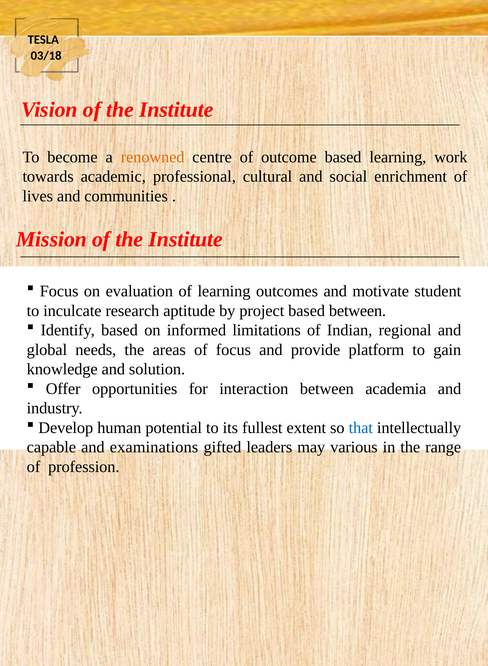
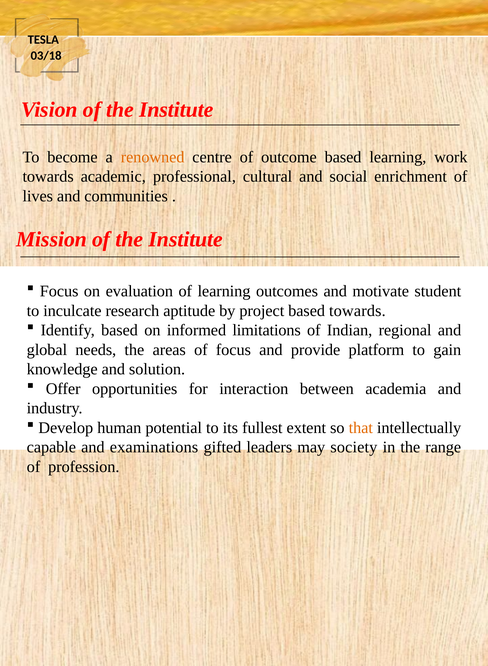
based between: between -> towards (357, 311)
that colour: blue -> orange (361, 428)
various: various -> society (354, 448)
